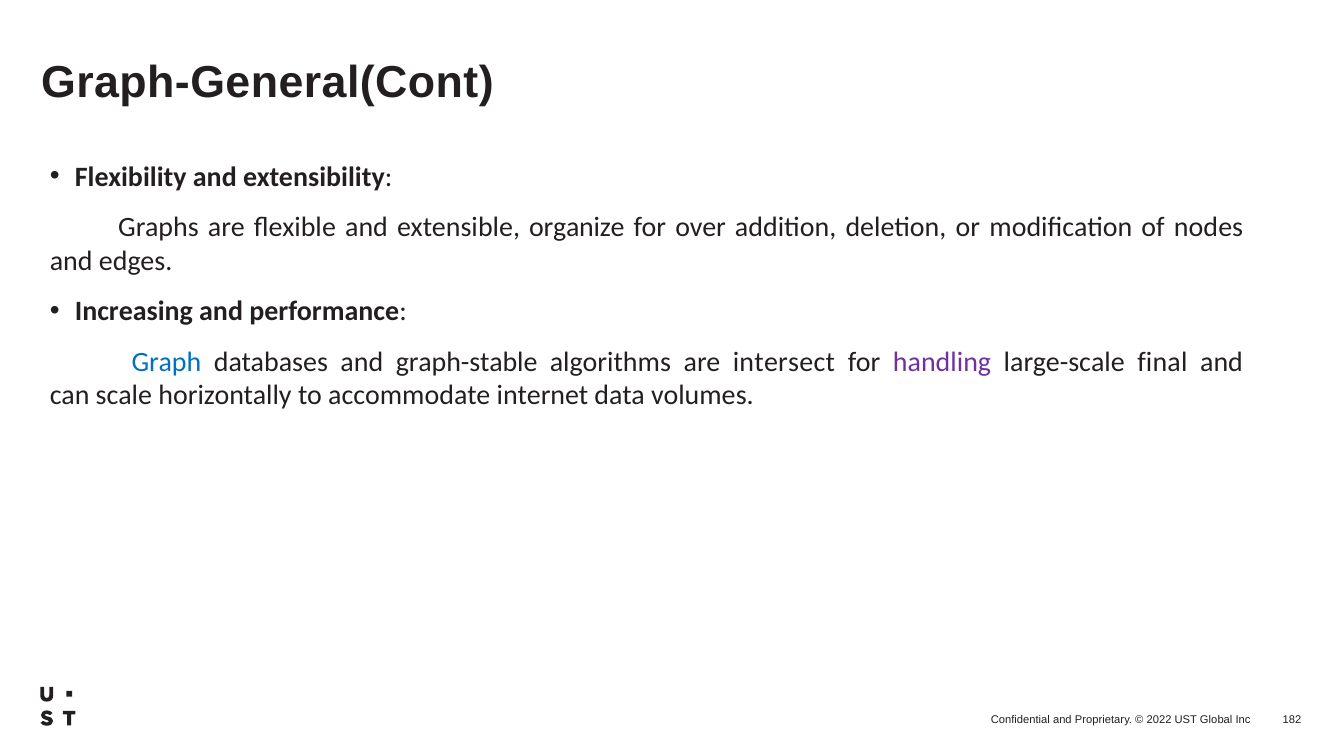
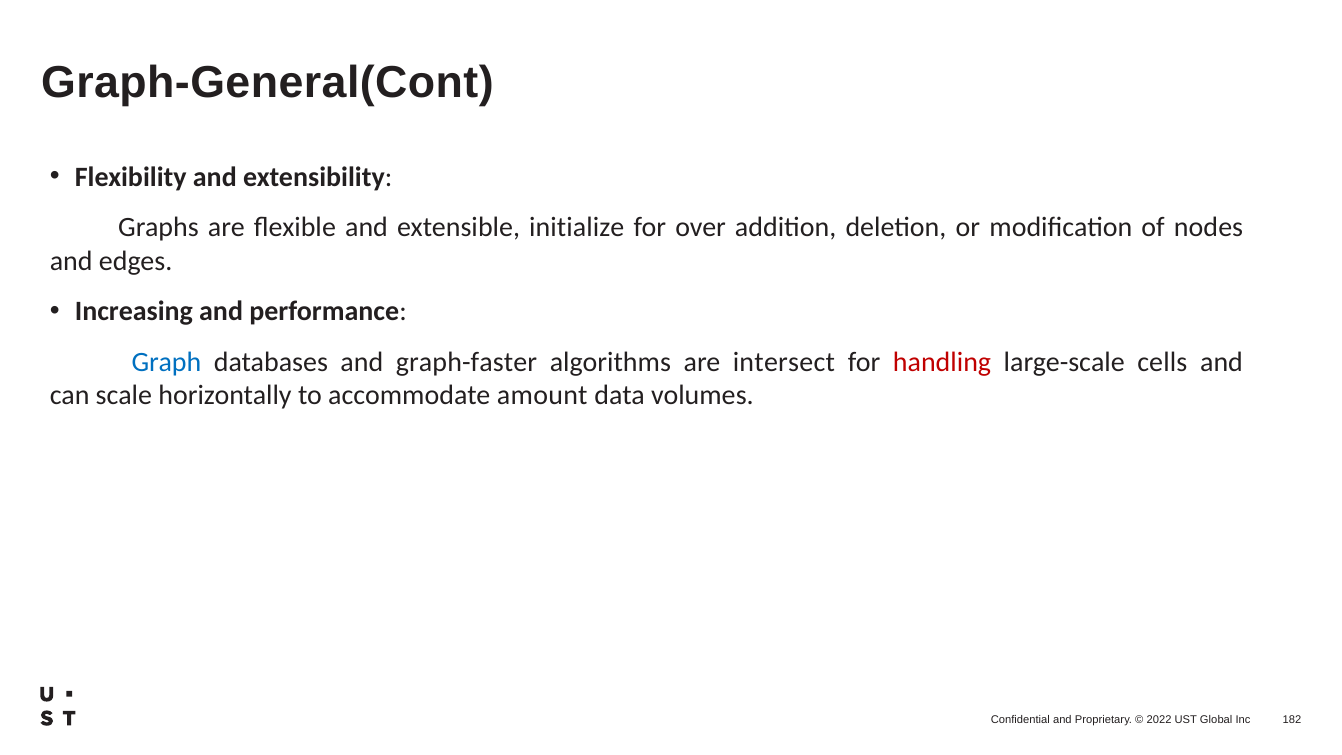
organize: organize -> initialize (577, 227)
graph-stable: graph-stable -> graph-faster (466, 362)
handling colour: purple -> red (942, 362)
final: final -> cells (1162, 362)
internet: internet -> amount (542, 395)
